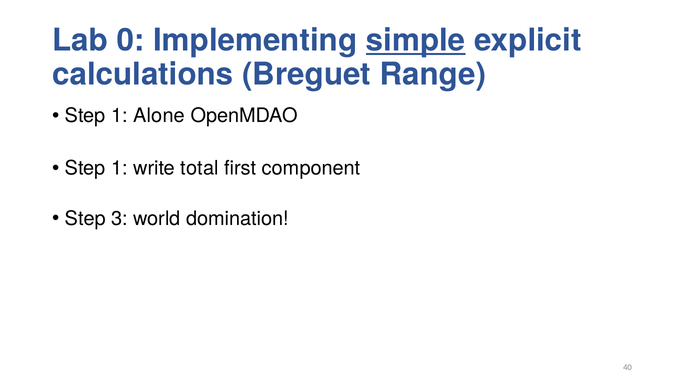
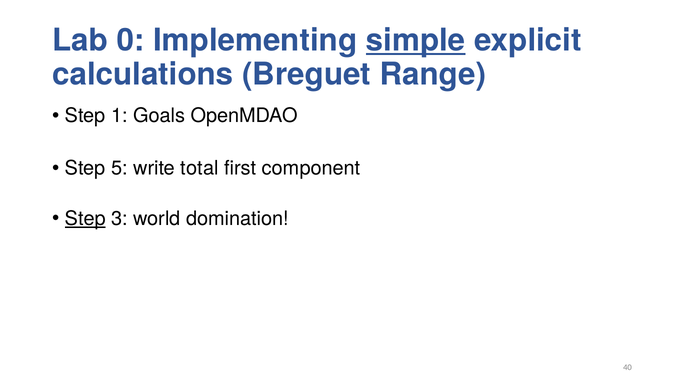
Alone: Alone -> Goals (159, 116)
1: 1 -> 5 (119, 168)
Step underline: none -> present (85, 219)
